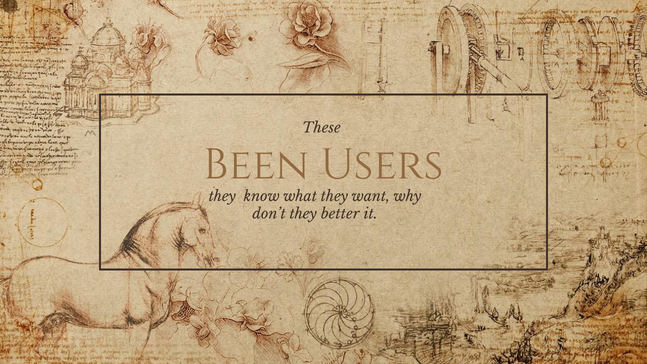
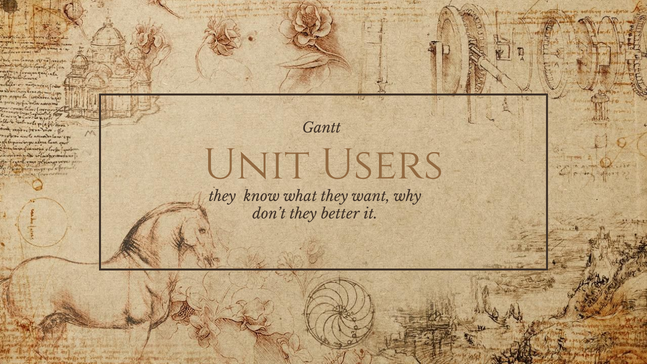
These: These -> Gantt (322, 128)
Been: Been -> Unit (256, 165)
